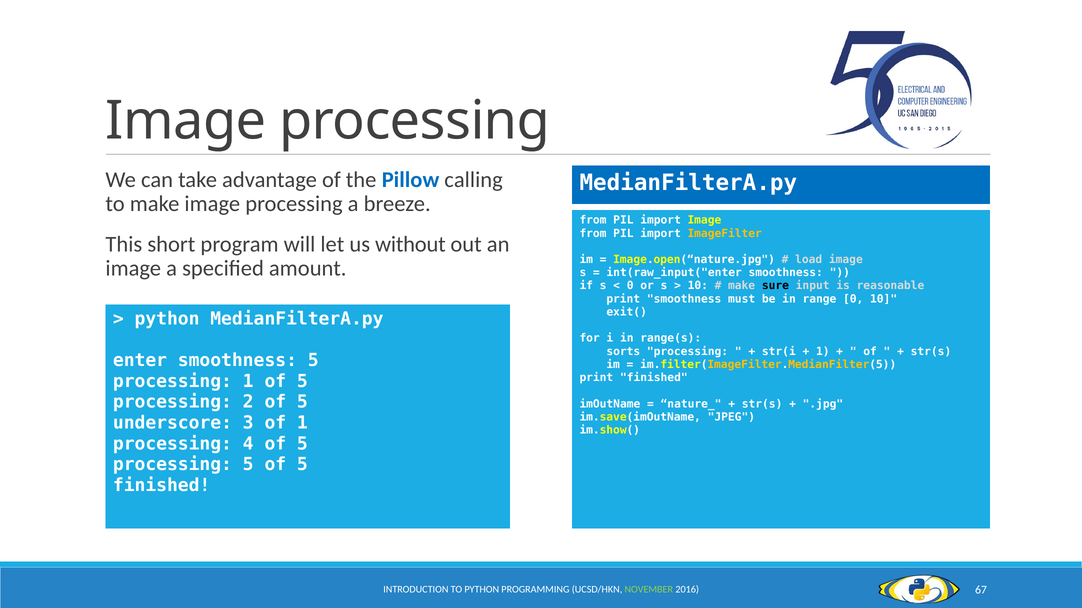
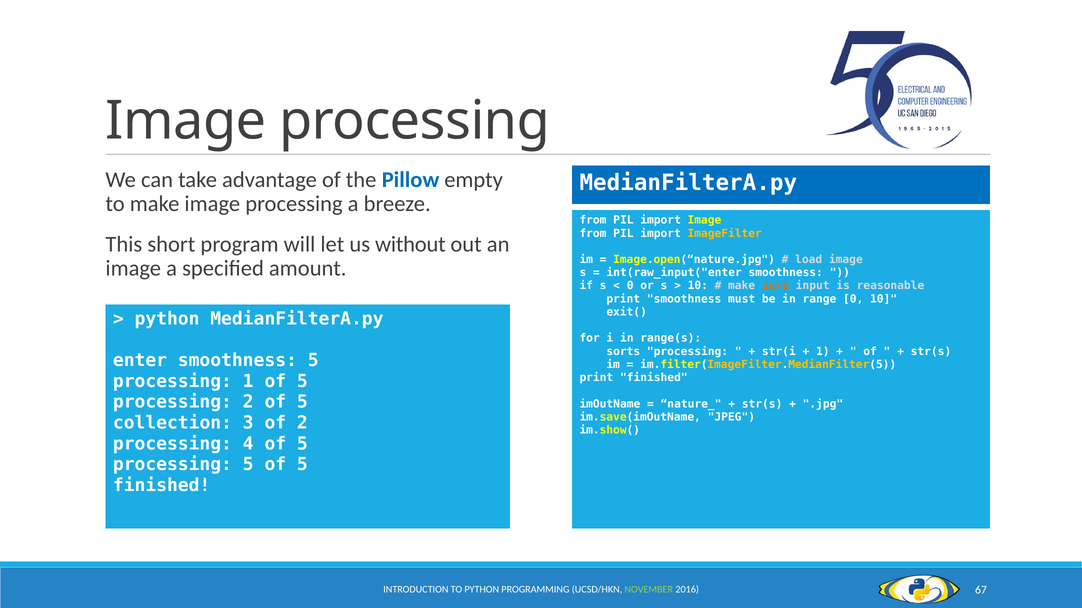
calling: calling -> empty (474, 180)
sure colour: black -> orange (775, 286)
underscore: underscore -> collection (172, 423)
of 1: 1 -> 2 (302, 423)
